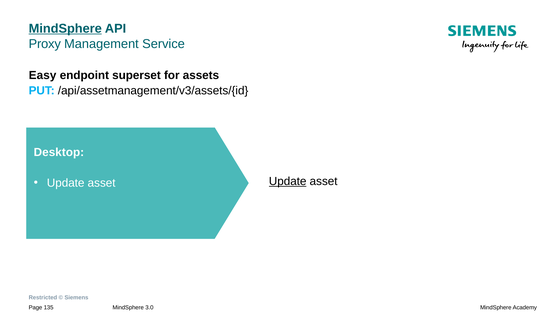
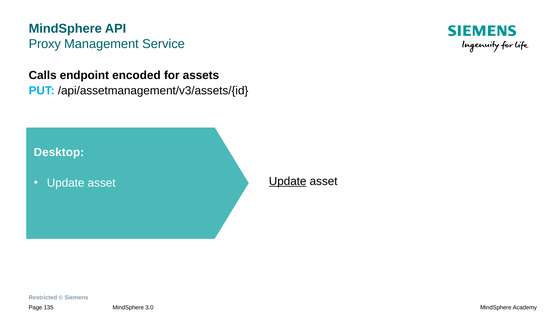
MindSphere underline: present -> none (65, 28)
Easy: Easy -> Calls (43, 75)
superset: superset -> encoded (136, 75)
